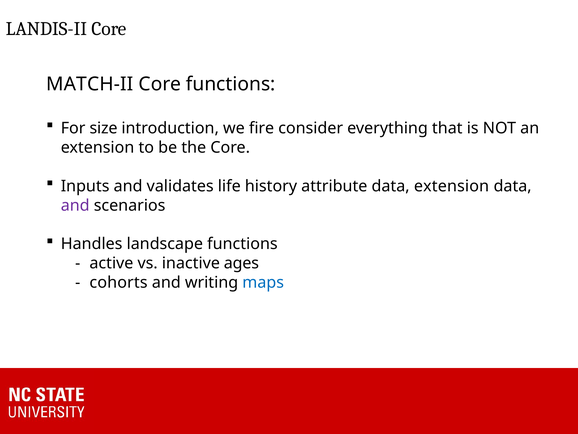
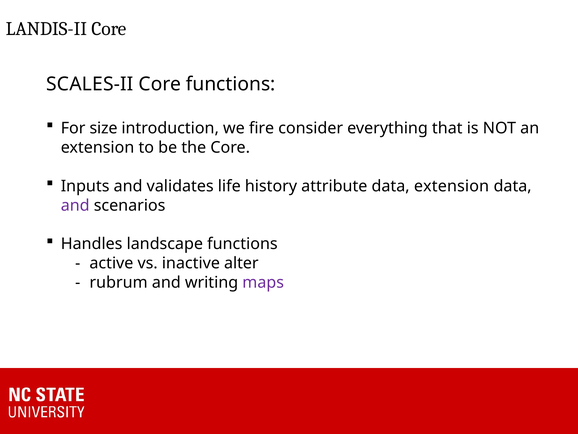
MATCH-II: MATCH-II -> SCALES-II (90, 84)
ages: ages -> alter (241, 263)
cohorts: cohorts -> rubrum (119, 282)
maps colour: blue -> purple (263, 282)
